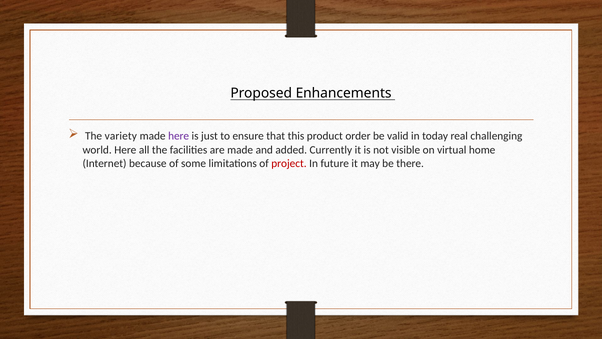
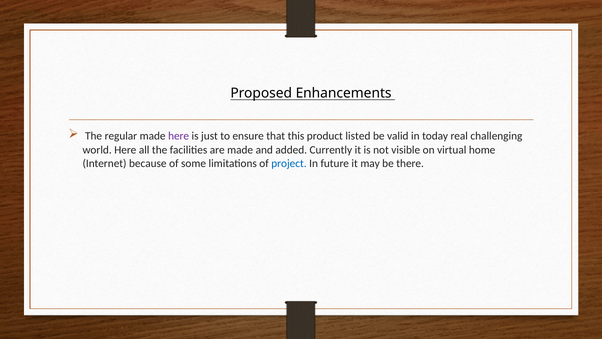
variety: variety -> regular (121, 136)
order: order -> listed (358, 136)
project colour: red -> blue (289, 163)
